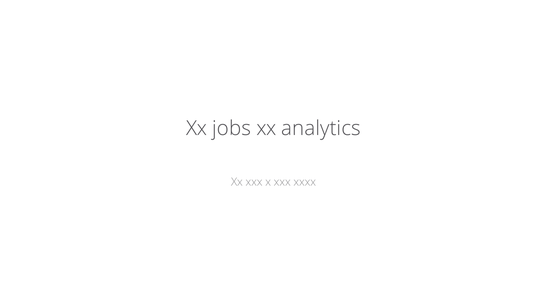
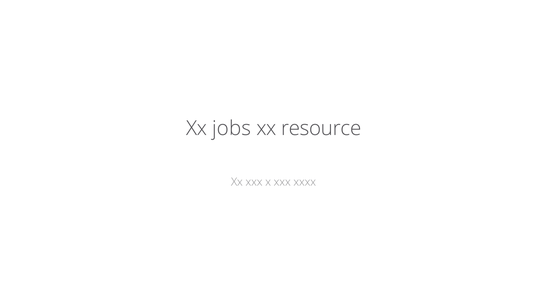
analytics: analytics -> resource (321, 128)
